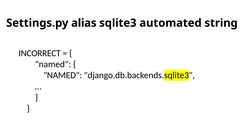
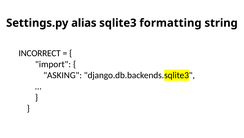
automated: automated -> formatting (170, 23)
named: named -> import (53, 64)
NAMED: NAMED -> ASKING (63, 75)
